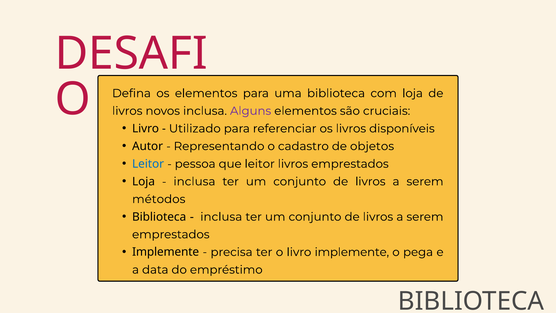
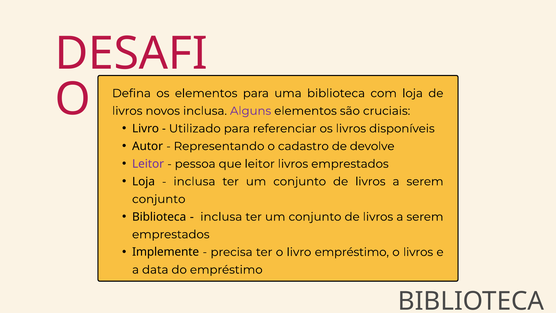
objetos: objetos -> devolve (372, 146)
Leitor colour: blue -> purple (148, 164)
métodos: métodos -> conjunto (159, 199)
livro implemente: implemente -> empréstimo (352, 252)
o pega: pega -> livros (418, 252)
